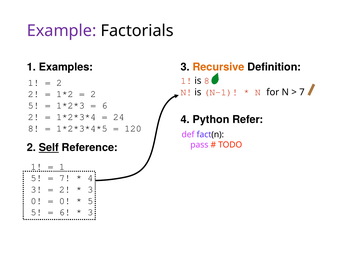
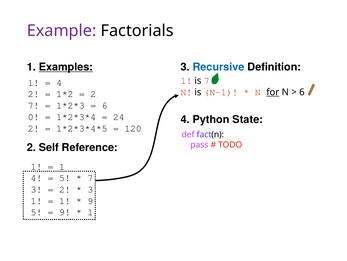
Examples underline: none -> present (66, 67)
Recursive colour: orange -> blue (219, 67)
is 8: 8 -> 7 (207, 81)
2: 2 -> 4 (59, 82)
for underline: none -> present (273, 92)
7: 7 -> 6 (302, 92)
5: 5 -> 7 (34, 105)
2: 2 -> 0 (34, 117)
Refer: Refer -> State (248, 119)
8: 8 -> 2 (34, 128)
Self underline: present -> none (49, 147)
5: 5 -> 4 (36, 178)
7: 7 -> 5 (65, 178)
4: 4 -> 7 (90, 178)
0: 0 -> 1 (36, 200)
0: 0 -> 1 (65, 200)
5: 5 -> 9 (90, 200)
6: 6 -> 9 (65, 212)
3: 3 -> 1 (90, 212)
